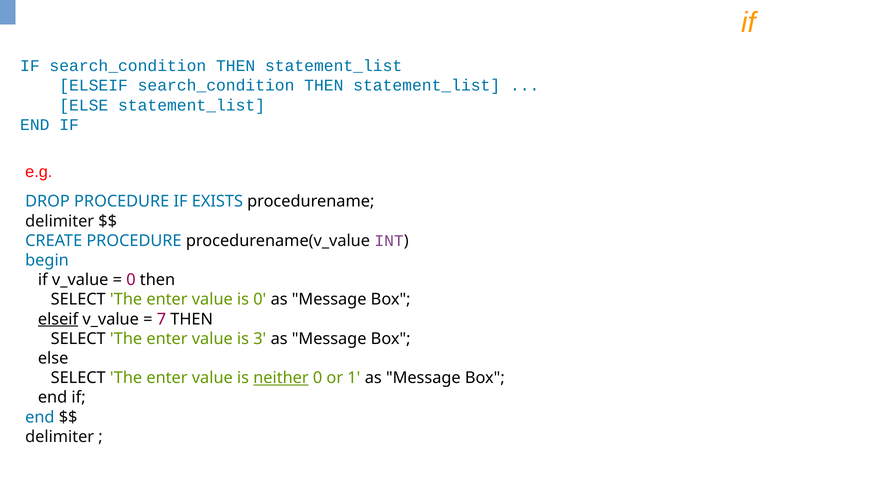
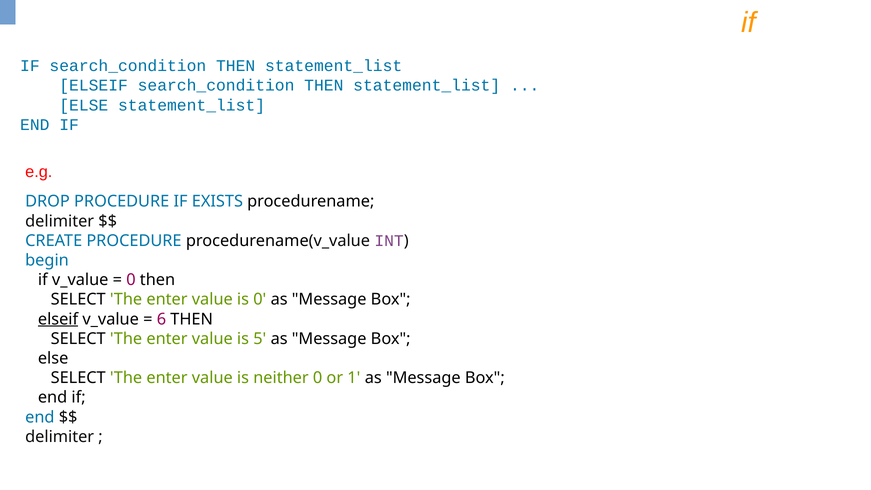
7: 7 -> 6 (162, 319)
3: 3 -> 5 (260, 339)
neither underline: present -> none (281, 378)
